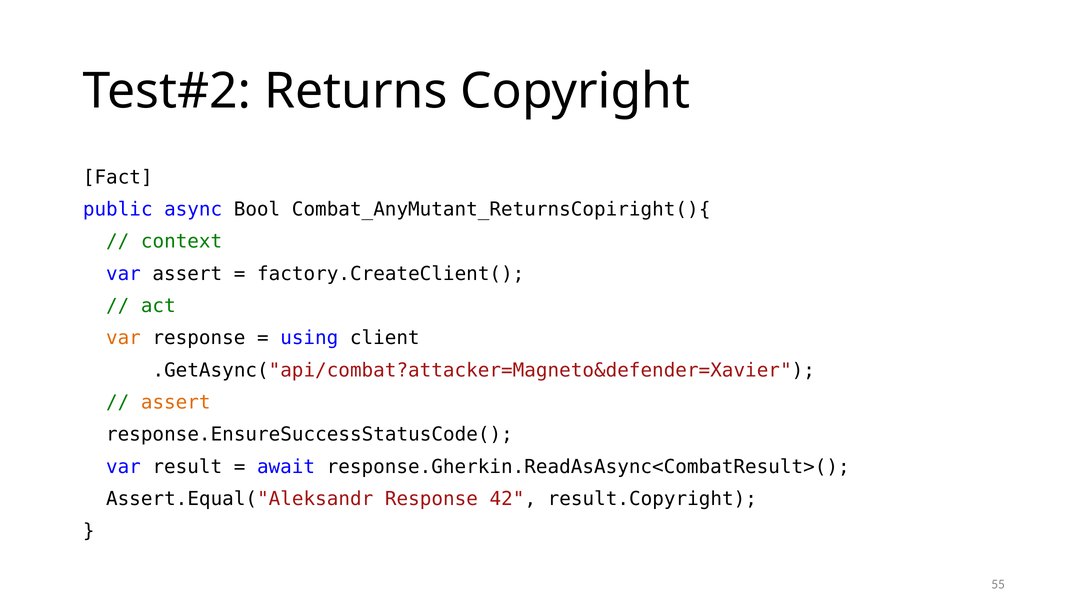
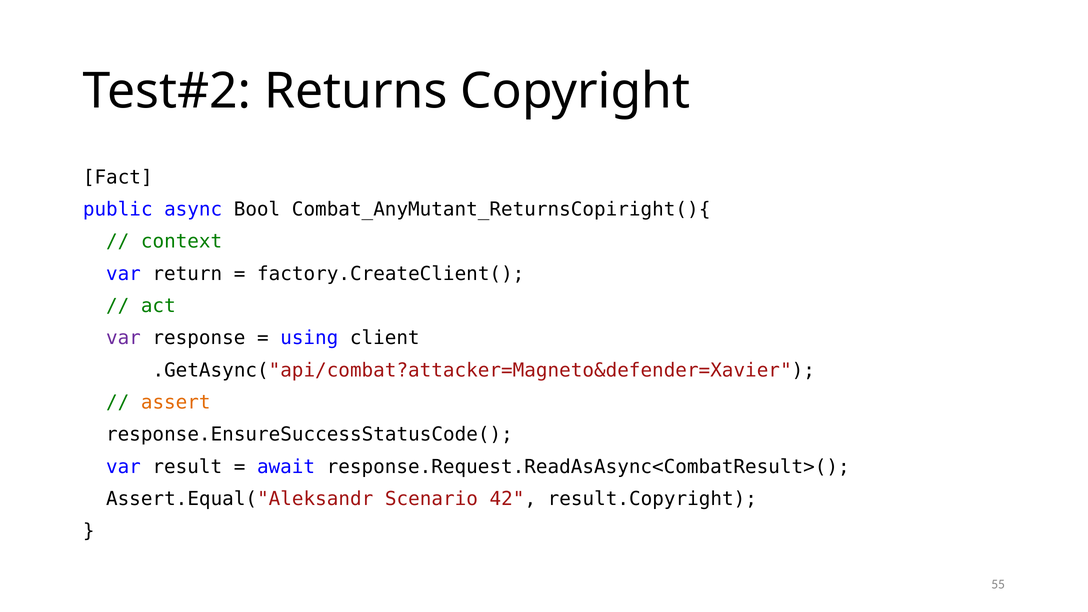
var assert: assert -> return (187, 274)
var colour: orange -> purple (123, 338)
response.Gherkin.ReadAsAsync<CombatResult>(: response.Gherkin.ReadAsAsync<CombatResult>( -> response.Request.ReadAsAsync<CombatResult>( (588, 467)
Assert.Equal("Aleksandr Response: Response -> Scenario (431, 499)
